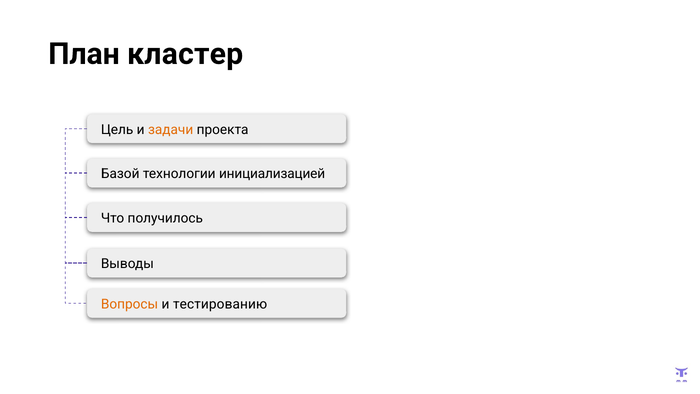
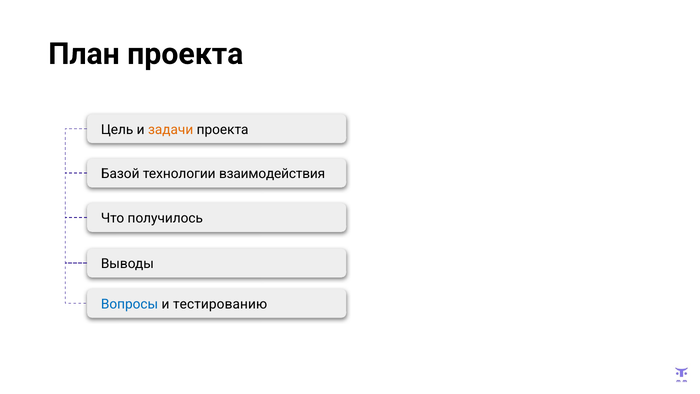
План кластер: кластер -> проекта (185, 54)
инициализацией: инициализацией -> взаимодействия (272, 174)
Вопросы colour: orange -> blue (130, 304)
